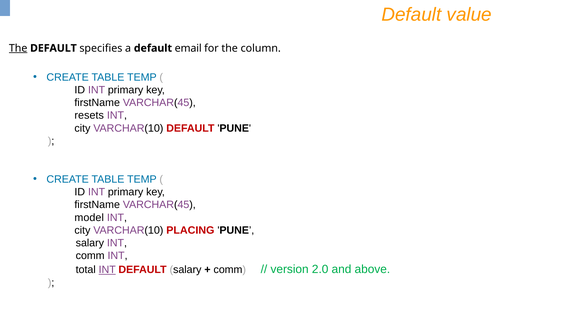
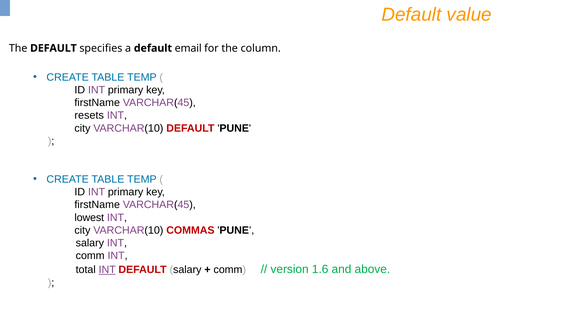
The underline: present -> none (18, 48)
model: model -> lowest (89, 217)
PLACING: PLACING -> COMMAS (190, 230)
2.0: 2.0 -> 1.6 (320, 269)
